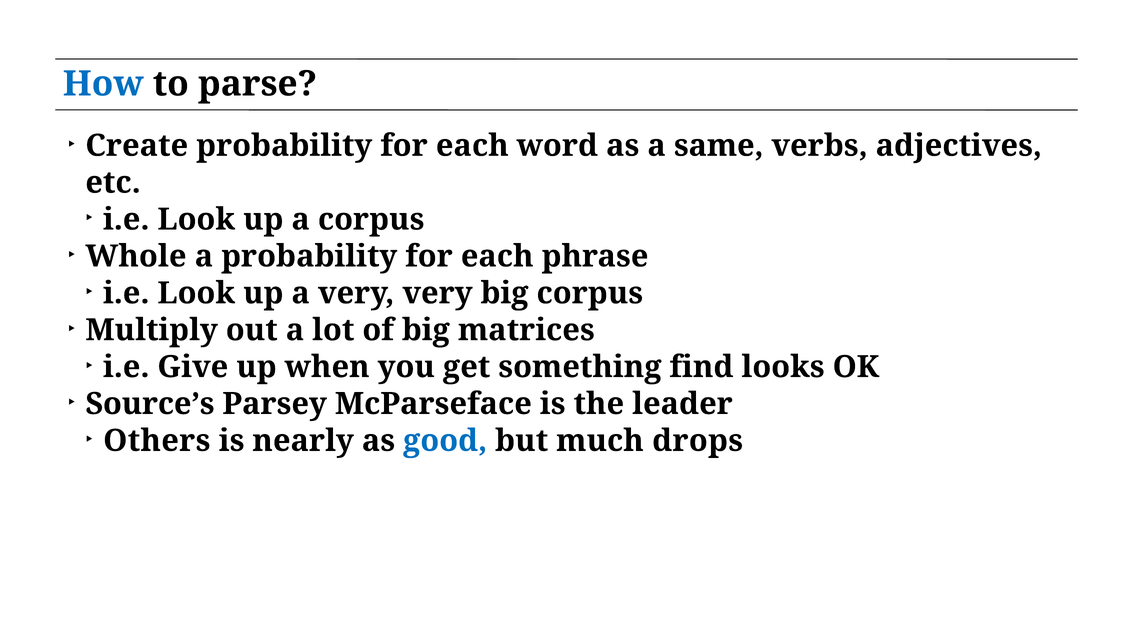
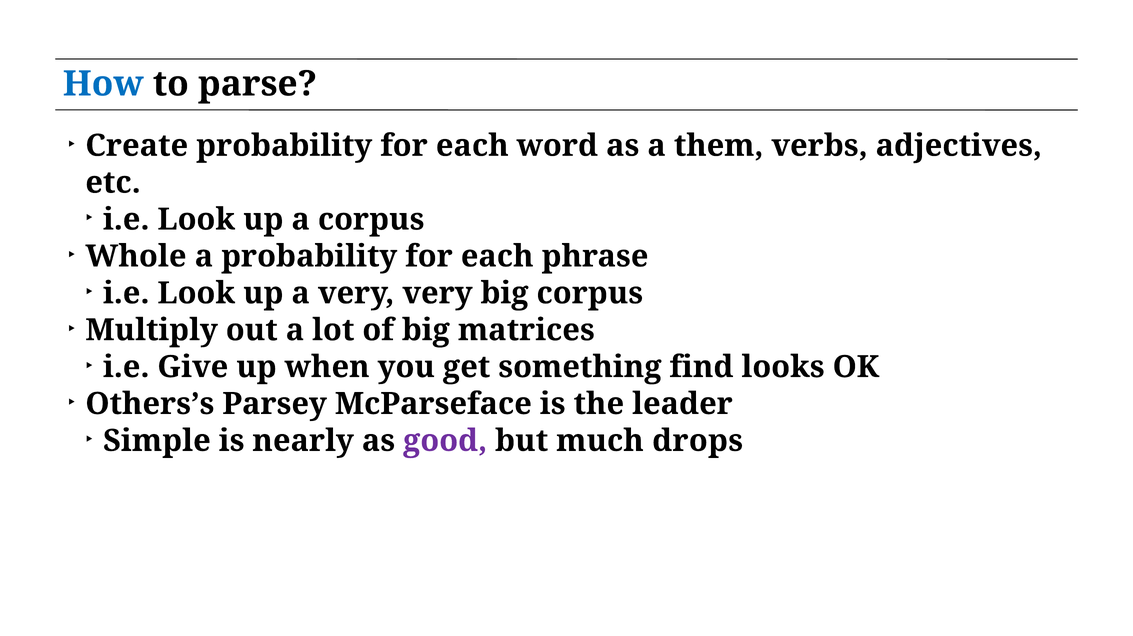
same: same -> them (719, 146)
Source’s: Source’s -> Others’s (150, 404)
Others: Others -> Simple (157, 441)
good colour: blue -> purple (445, 441)
